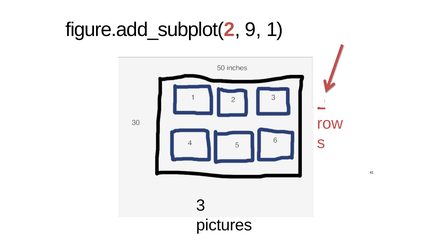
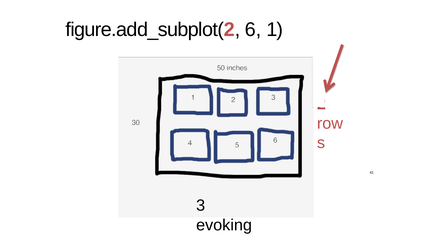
9: 9 -> 6 (253, 30)
pictures: pictures -> evoking (224, 225)
